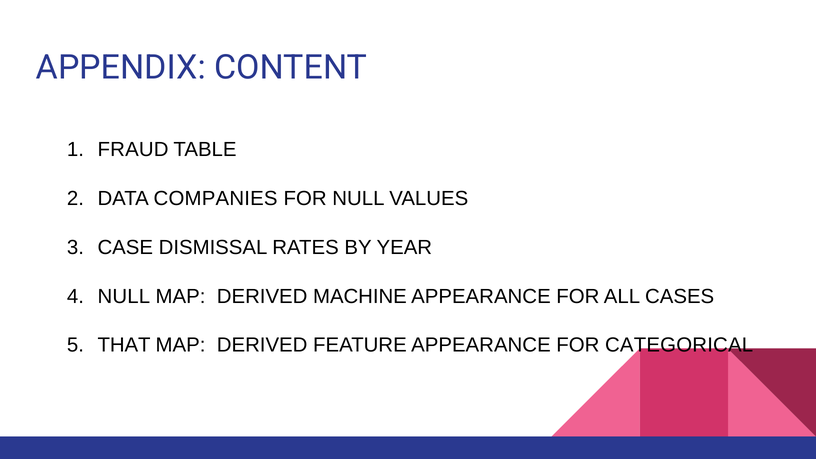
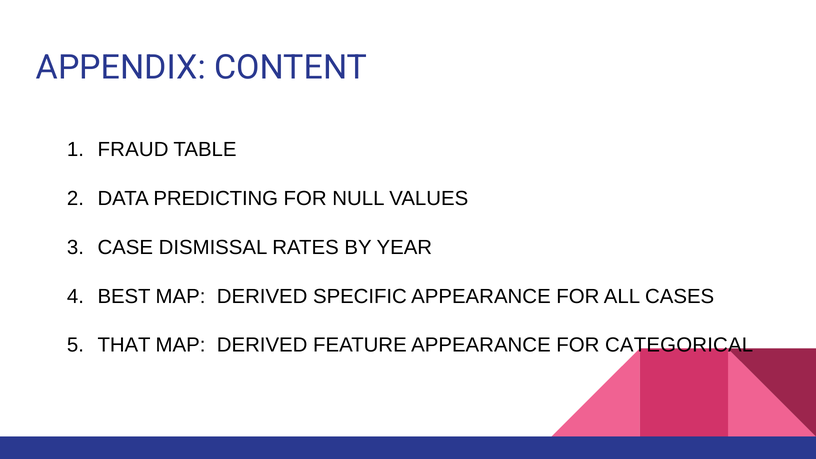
COMPANIES: COMPANIES -> PREDICTING (216, 198)
NULL: NULL -> BEST (124, 296)
MACHINE: MACHINE -> SPECIFIC (360, 296)
